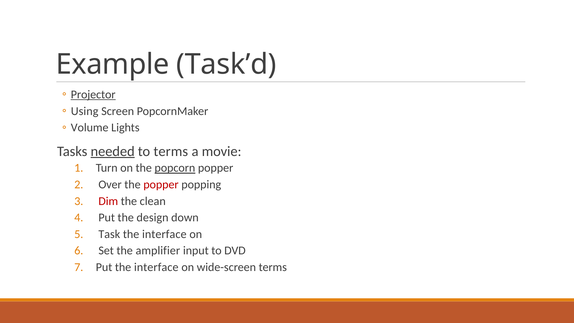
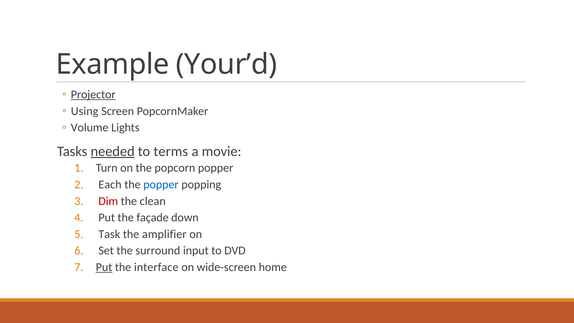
Task’d: Task’d -> Your’d (226, 64)
popcorn underline: present -> none (175, 168)
Over: Over -> Each (110, 184)
popper colour: red -> blue (161, 184)
design: design -> façade (153, 218)
interface: interface -> amplifier (164, 234)
amplifier: amplifier -> surround (158, 251)
Put underline: none -> present (104, 267)
wide-screen terms: terms -> home (273, 267)
